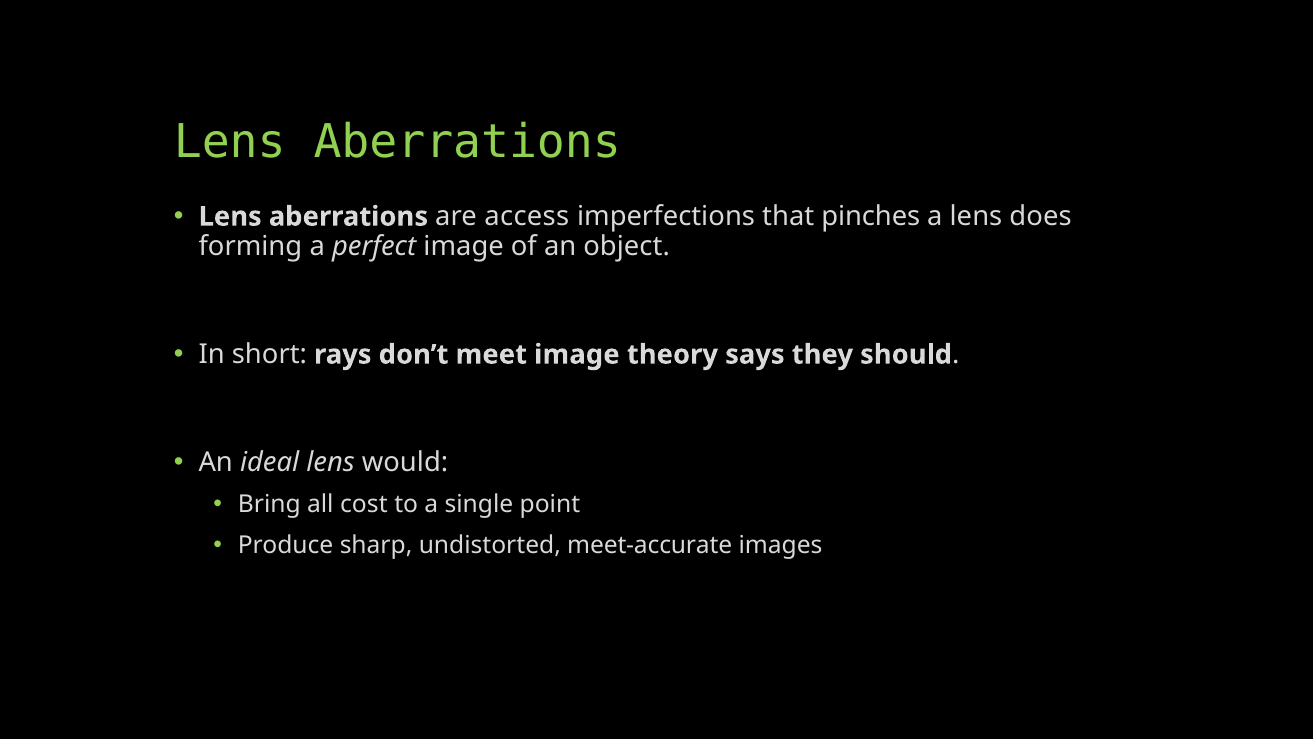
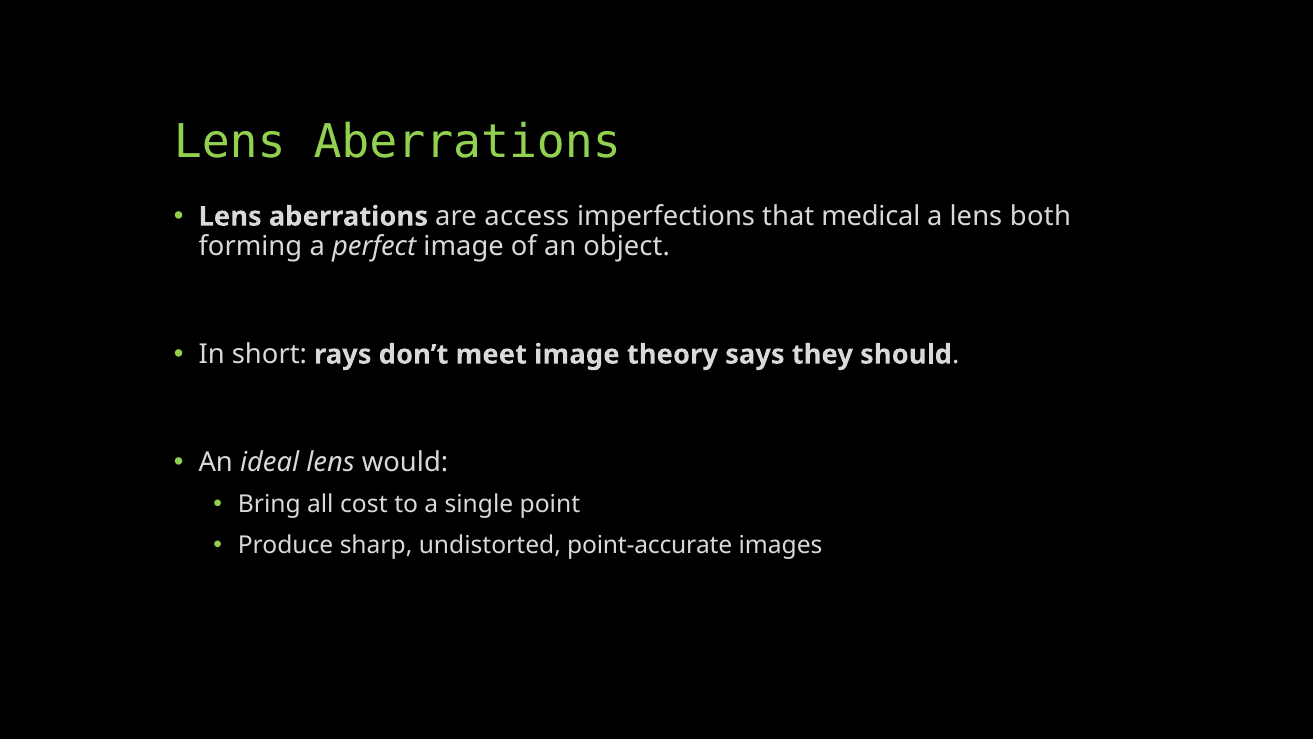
pinches: pinches -> medical (871, 216)
does: does -> both (1040, 216)
meet-accurate: meet-accurate -> point-accurate (650, 545)
